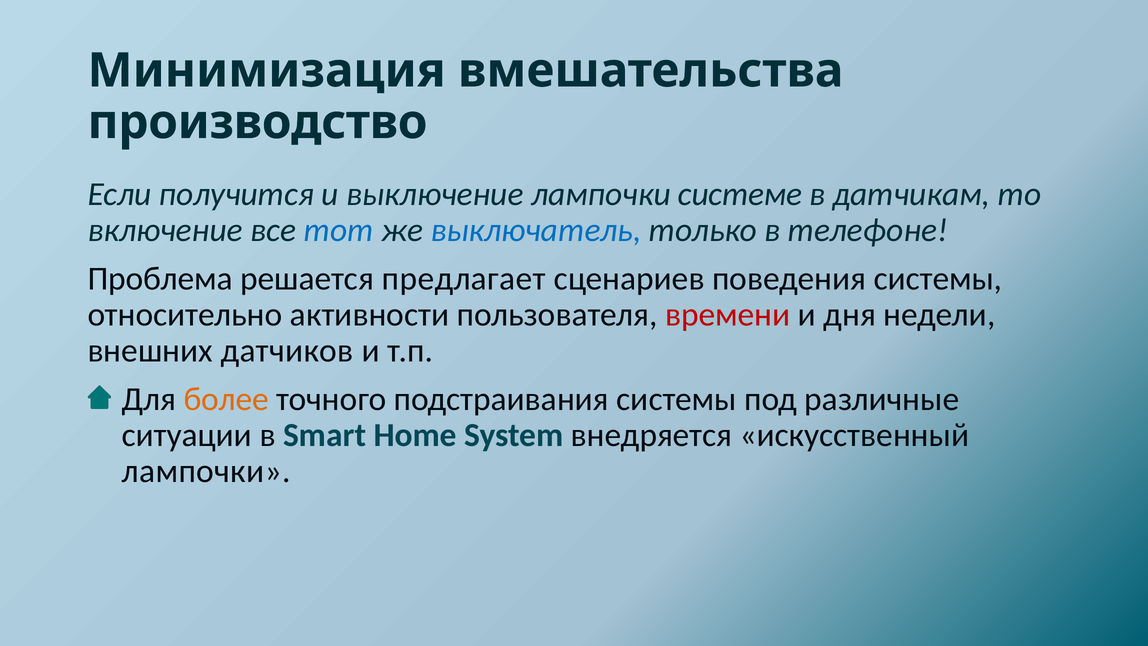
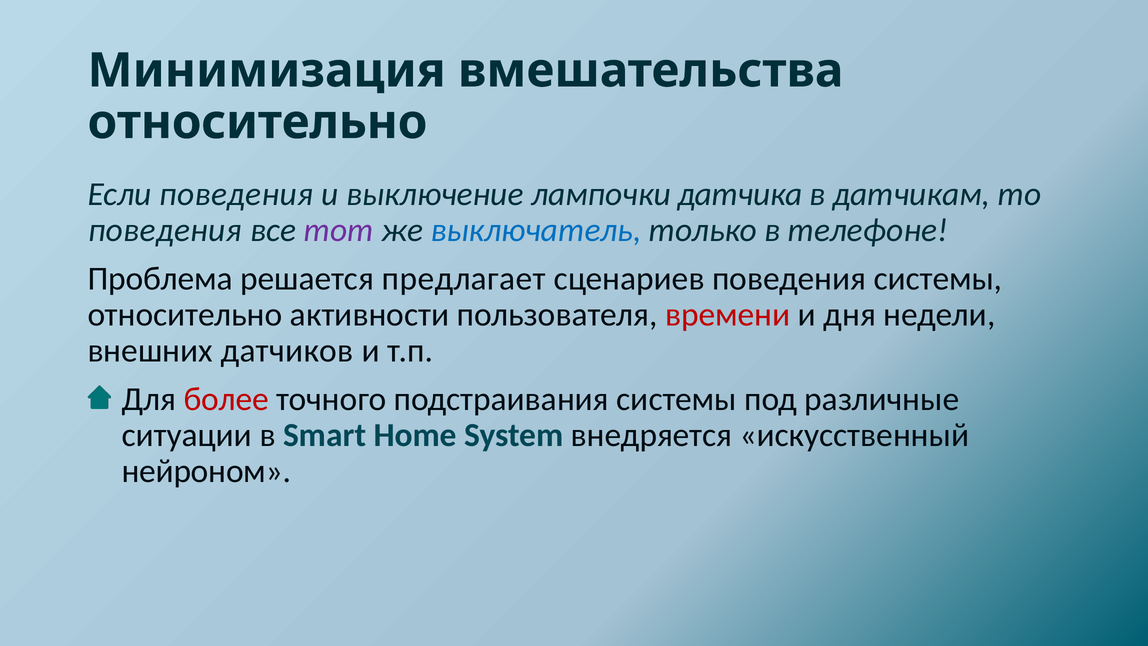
производство: производство -> относительно (257, 122)
Если получится: получится -> поведения (236, 194)
системе: системе -> датчика (740, 194)
включение: включение -> поведения (165, 230)
тот colour: blue -> purple (339, 230)
более colour: orange -> red (226, 399)
лампочки: лампочки -> нейроном (206, 471)
